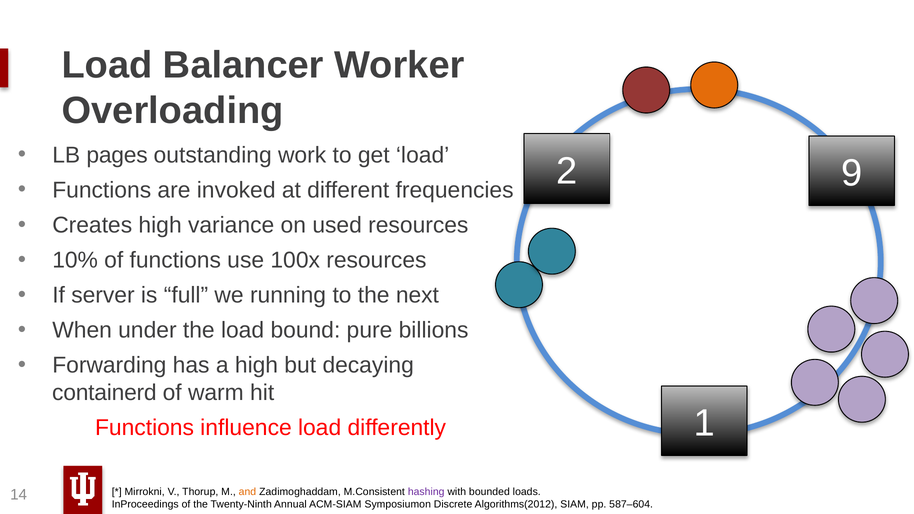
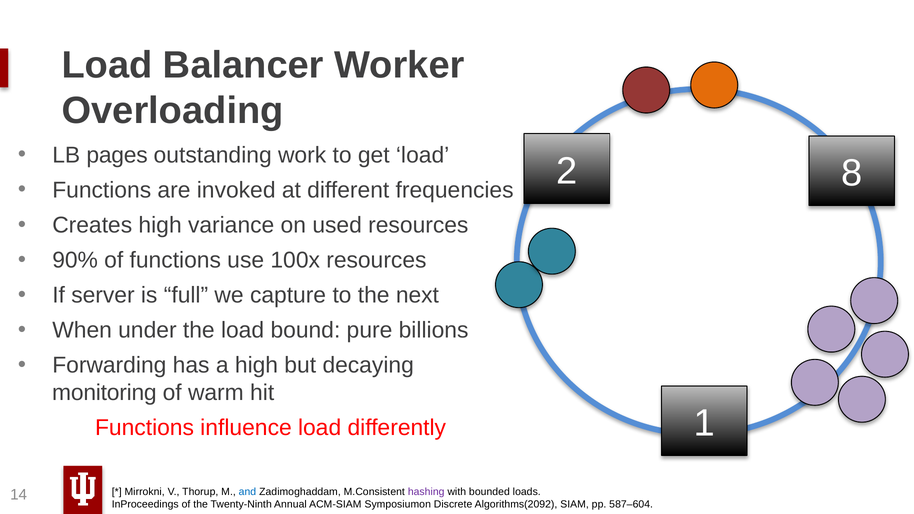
9: 9 -> 8 (852, 173)
10%: 10% -> 90% (75, 260)
running: running -> capture (288, 295)
containerd: containerd -> monitoring (104, 393)
and colour: orange -> blue (247, 492)
Algorithms(2012: Algorithms(2012 -> Algorithms(2092 (516, 505)
